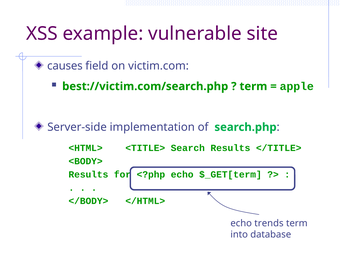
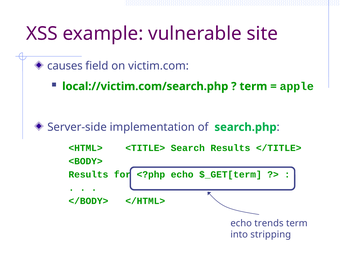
best://victim.com/search.php: best://victim.com/search.php -> local://victim.com/search.php (145, 86)
database: database -> stripping (271, 234)
